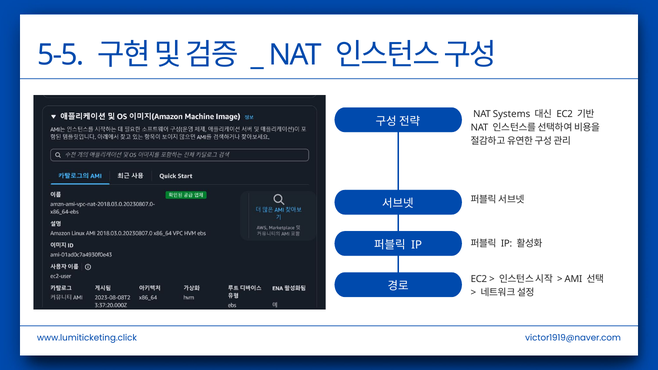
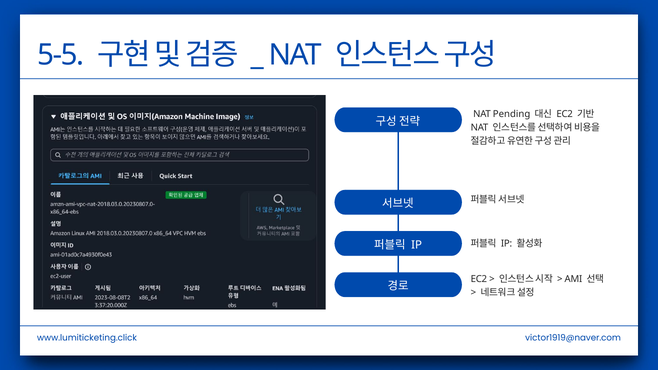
Systems: Systems -> Pending (512, 114)
